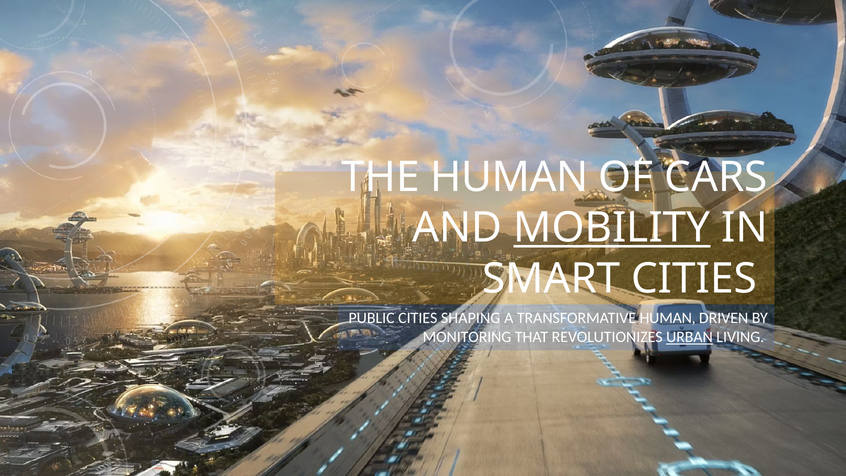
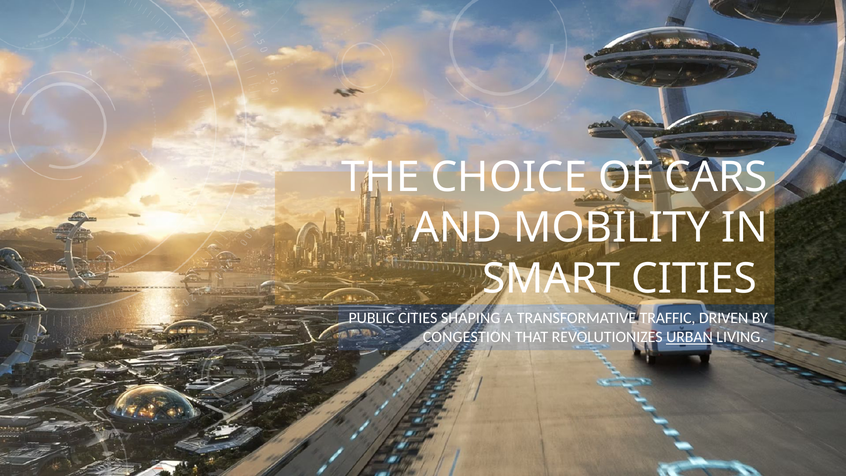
THE HUMAN: HUMAN -> CHOICE (509, 177)
MOBILITY underline: present -> none (612, 228)
TRANSFORMATIVE HUMAN: HUMAN -> TRAFFIC (668, 318)
MONITORING: MONITORING -> CONGESTION (467, 337)
